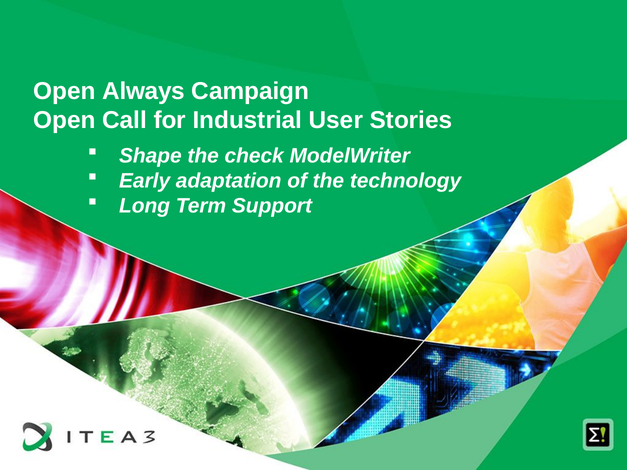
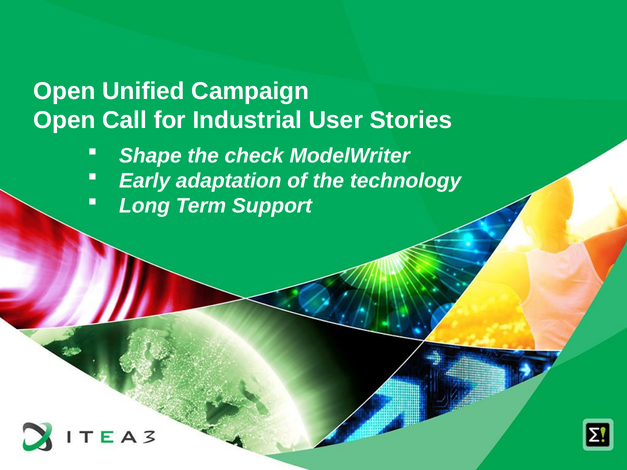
Always: Always -> Unified (144, 91)
